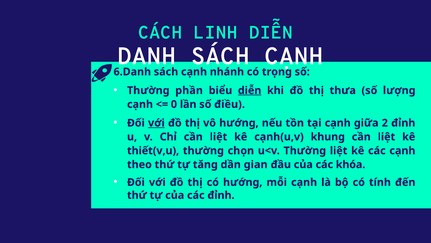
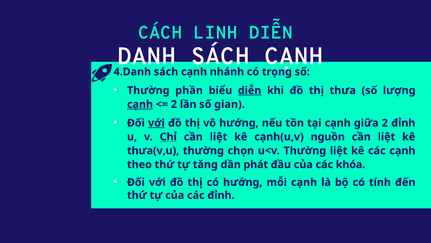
6.Danh: 6.Danh -> 4.Danh (132, 72)
cạnh underline: none -> present (140, 104)
0: 0 -> 2 (174, 104)
điều: điều -> gian (230, 104)
Chỉ underline: none -> present (168, 137)
khung: khung -> nguồn (328, 137)
thiết(v,u: thiết(v,u -> thưa(v,u (153, 150)
gian: gian -> phát (256, 164)
